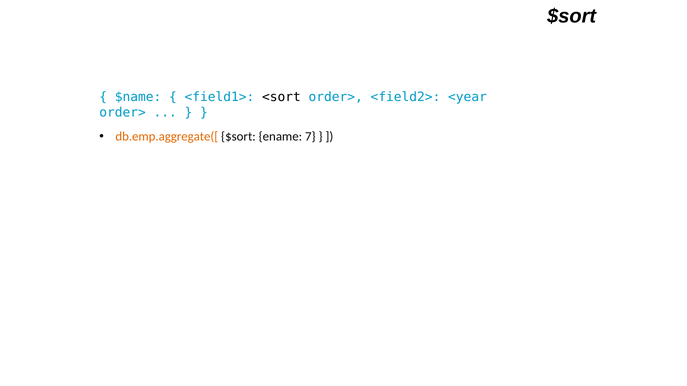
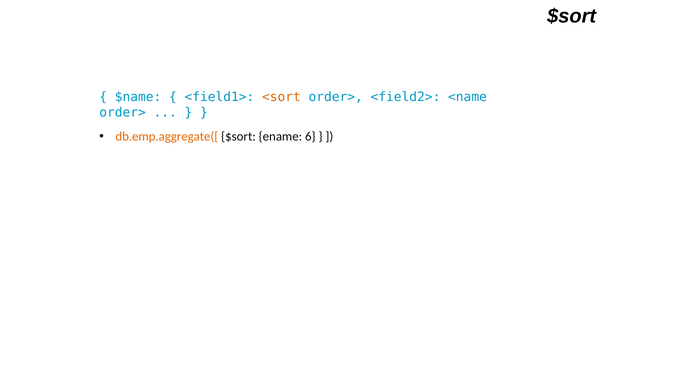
<sort colour: black -> orange (281, 97)
<year: <year -> <name (467, 97)
7: 7 -> 6 (310, 137)
